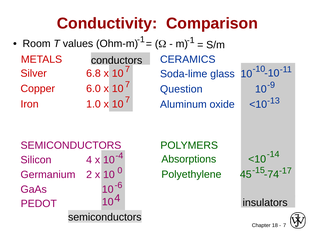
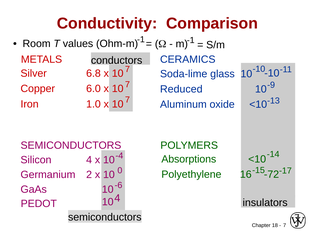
Question: Question -> Reduced (181, 89)
45: 45 -> 16 (246, 175)
-74: -74 -> -72 (271, 175)
